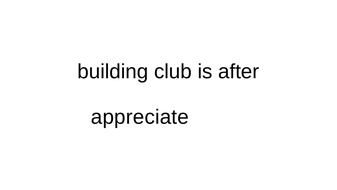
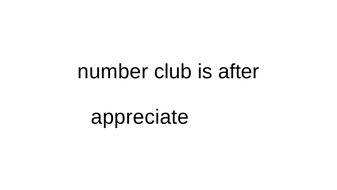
building: building -> number (113, 71)
